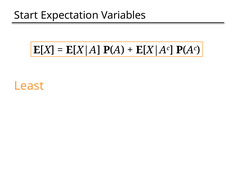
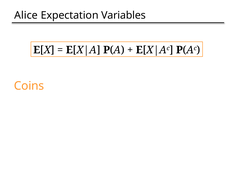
Start: Start -> Alice (26, 15)
Least: Least -> Coins (29, 86)
